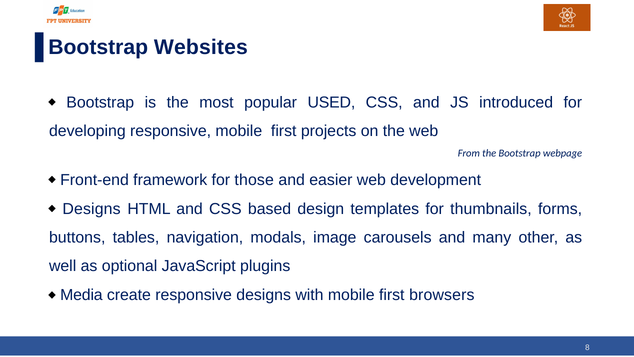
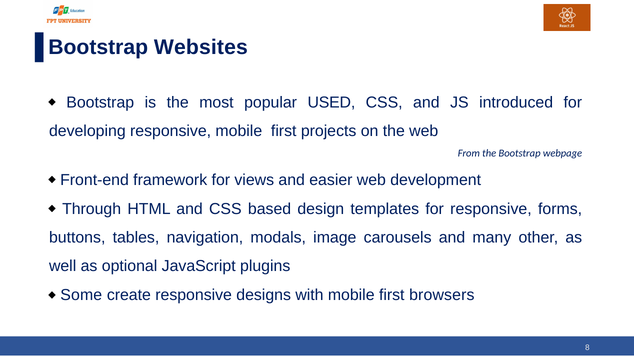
those: those -> views (254, 180)
Designs: Designs -> Through (92, 209)
for thumbnails: thumbnails -> responsive (491, 209)
Media: Media -> Some (81, 295)
